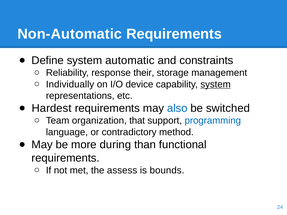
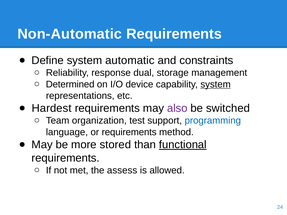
their: their -> dual (144, 73)
Individually: Individually -> Determined (70, 84)
also colour: blue -> purple (177, 108)
that: that -> test (137, 121)
or contradictory: contradictory -> requirements (129, 132)
during: during -> stored (115, 145)
functional underline: none -> present (183, 145)
bounds: bounds -> allowed (167, 171)
